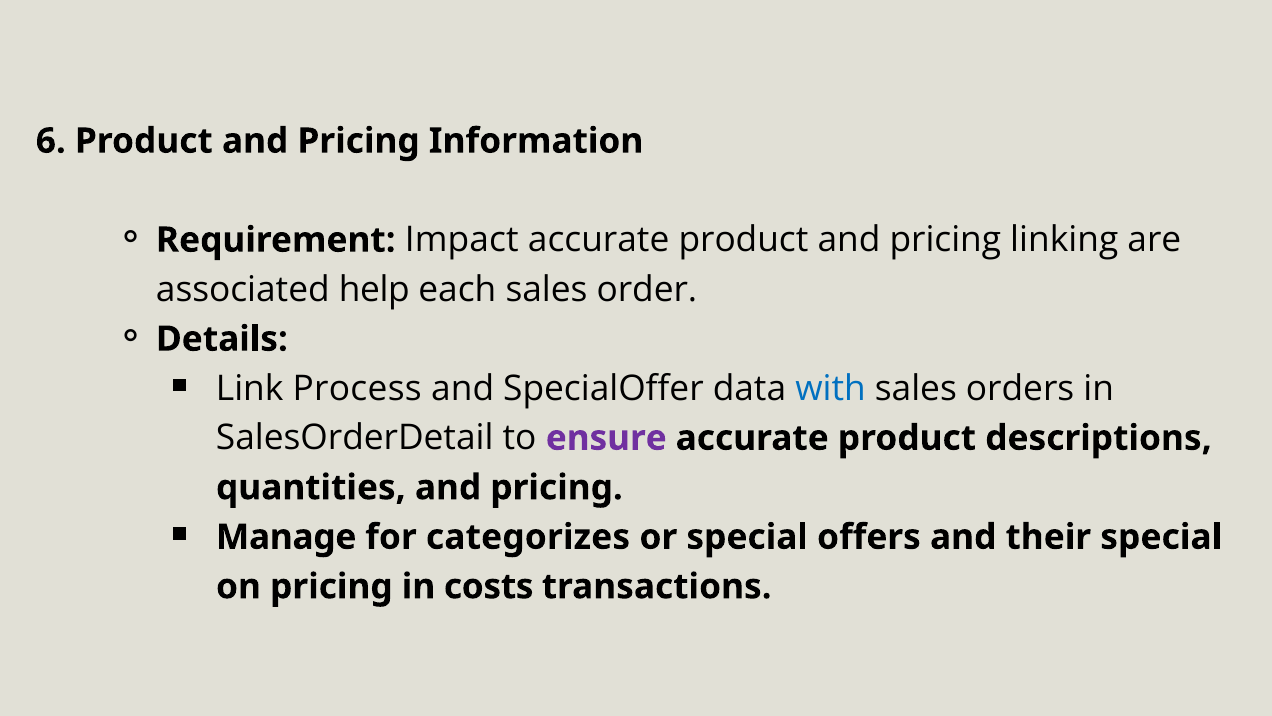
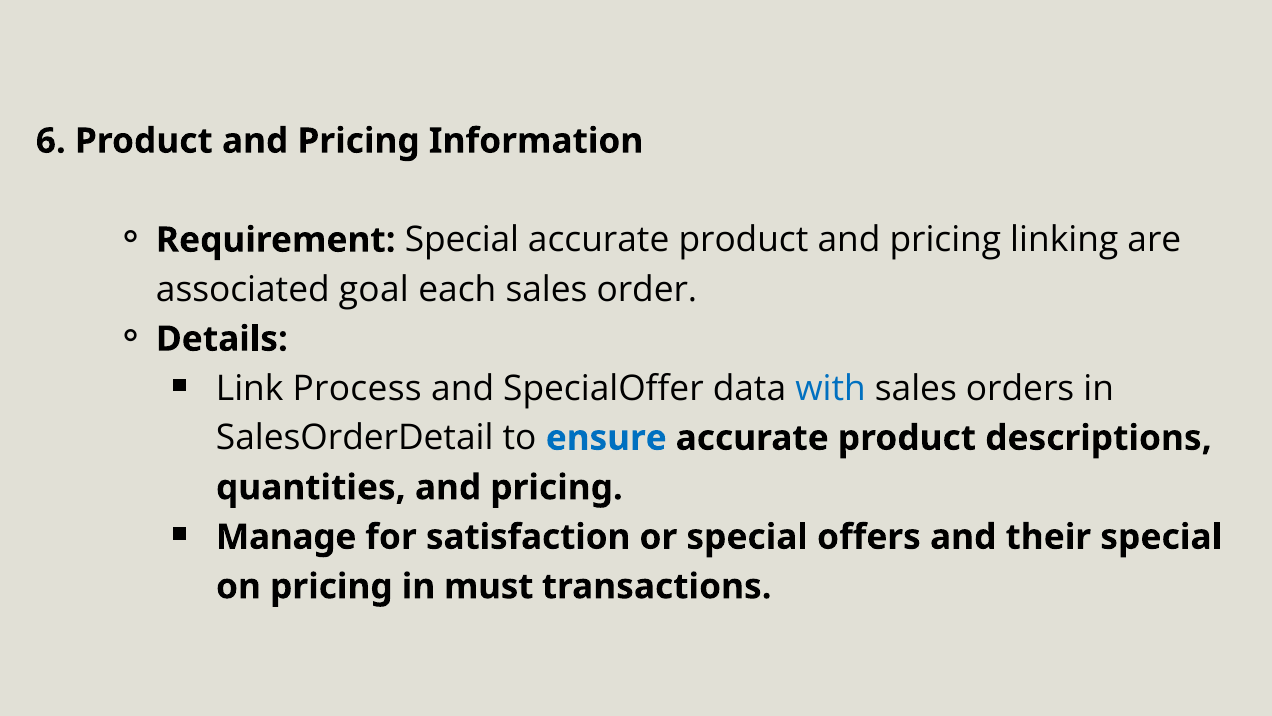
Requirement Impact: Impact -> Special (462, 240)
help: help -> goal (374, 289)
ensure colour: purple -> blue (606, 438)
categorizes: categorizes -> satisfaction (528, 537)
costs: costs -> must (489, 586)
